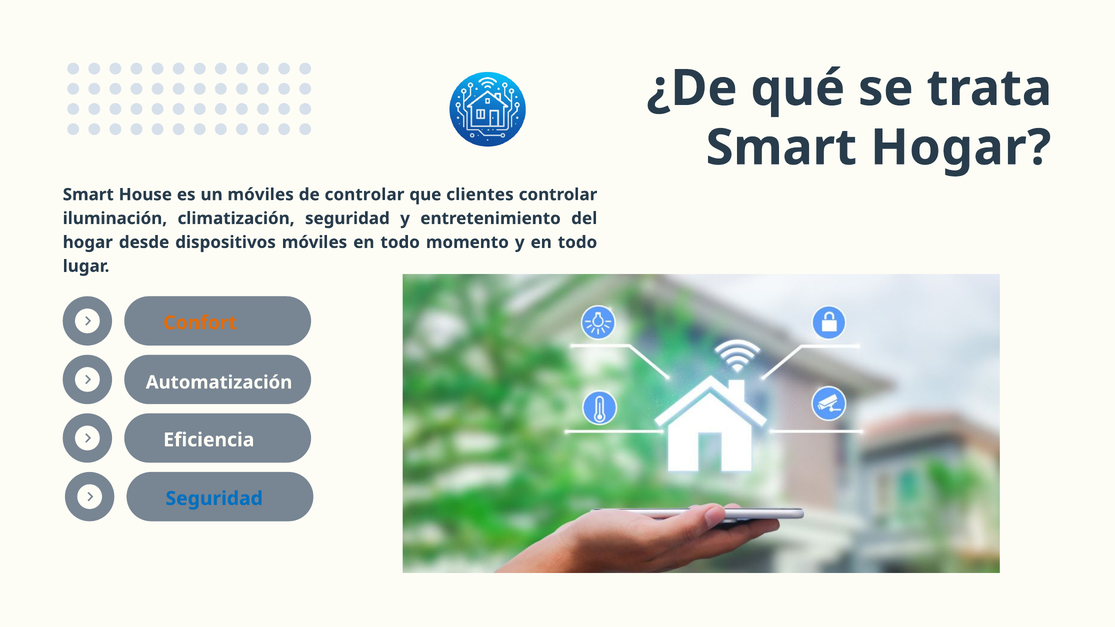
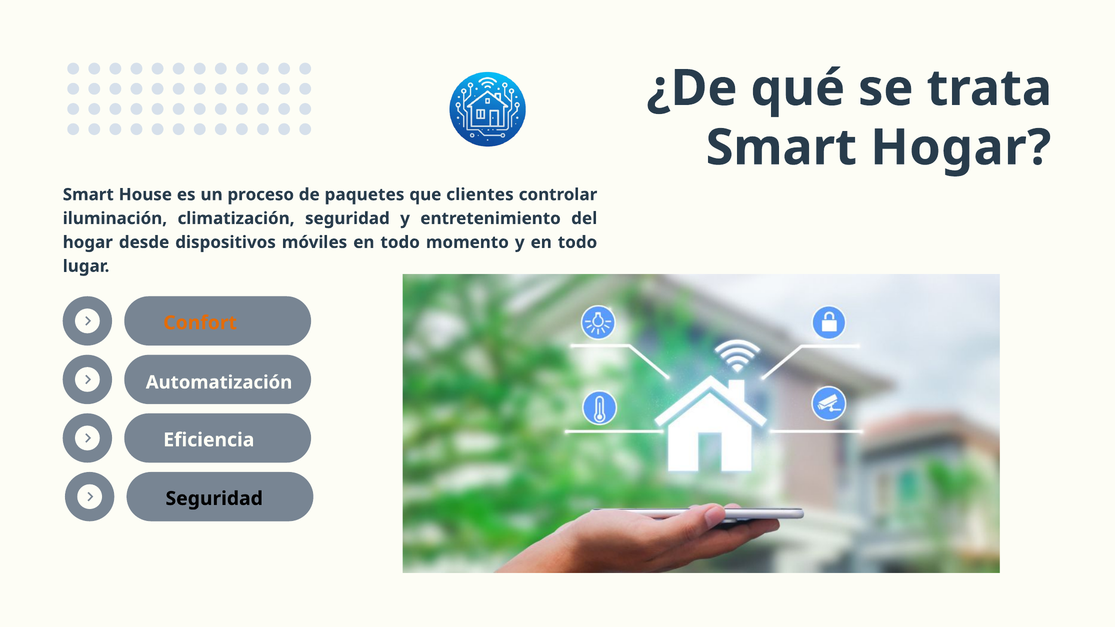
un móviles: móviles -> proceso (261, 195)
de controlar: controlar -> paquetes (364, 195)
Seguridad colour: blue -> black (214, 499)
